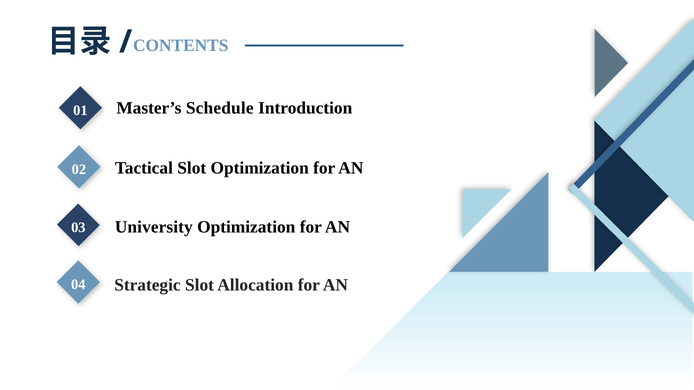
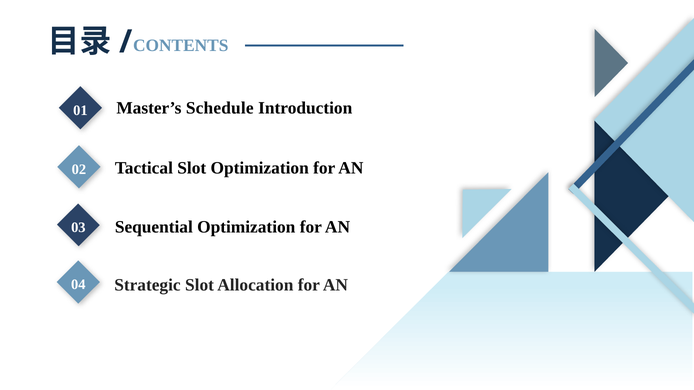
University: University -> Sequential (154, 227)
